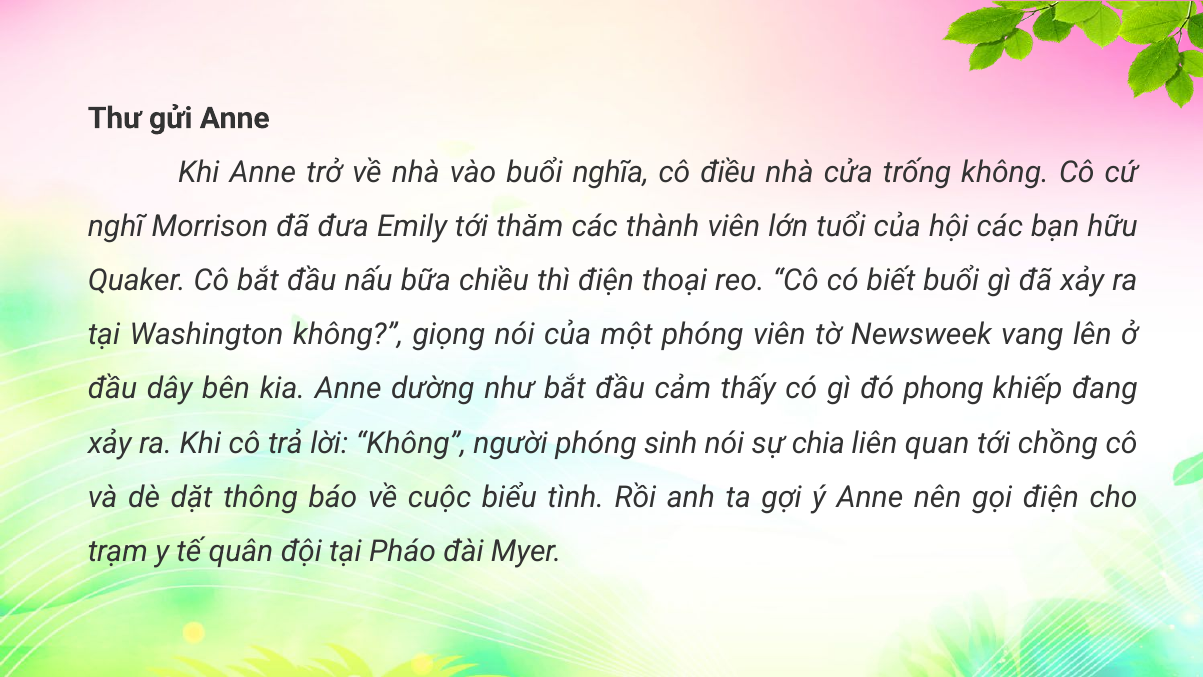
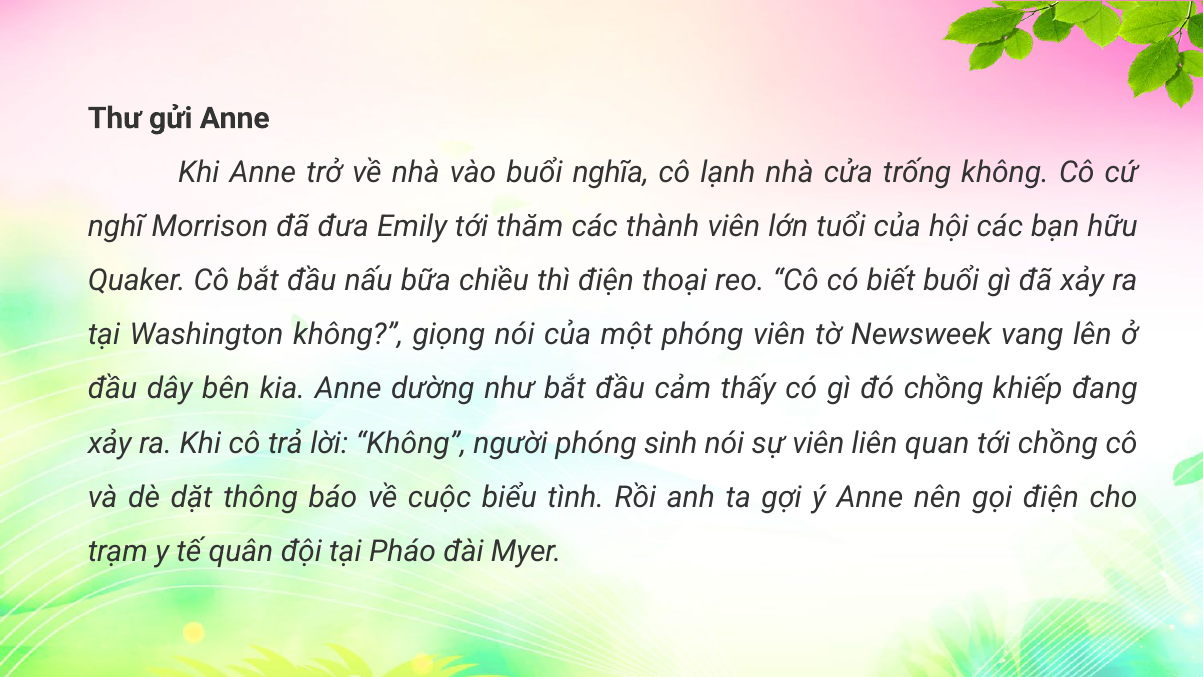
điều: điều -> lạnh (728, 172)
đó phong: phong -> chồng (944, 389)
sự chia: chia -> viên (818, 443)
